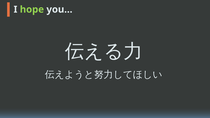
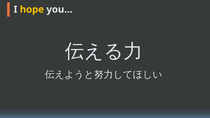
hope colour: light green -> yellow (32, 9)
